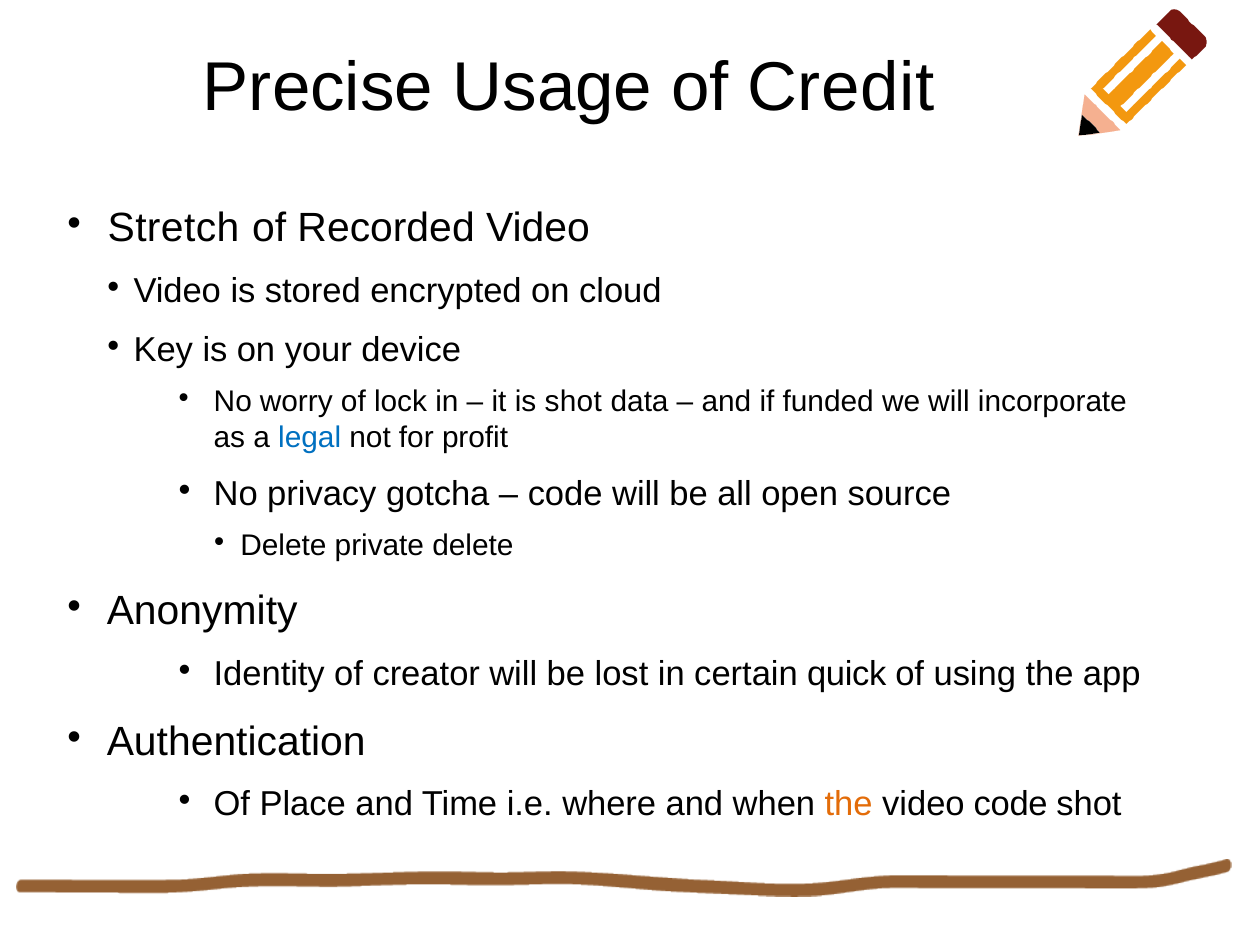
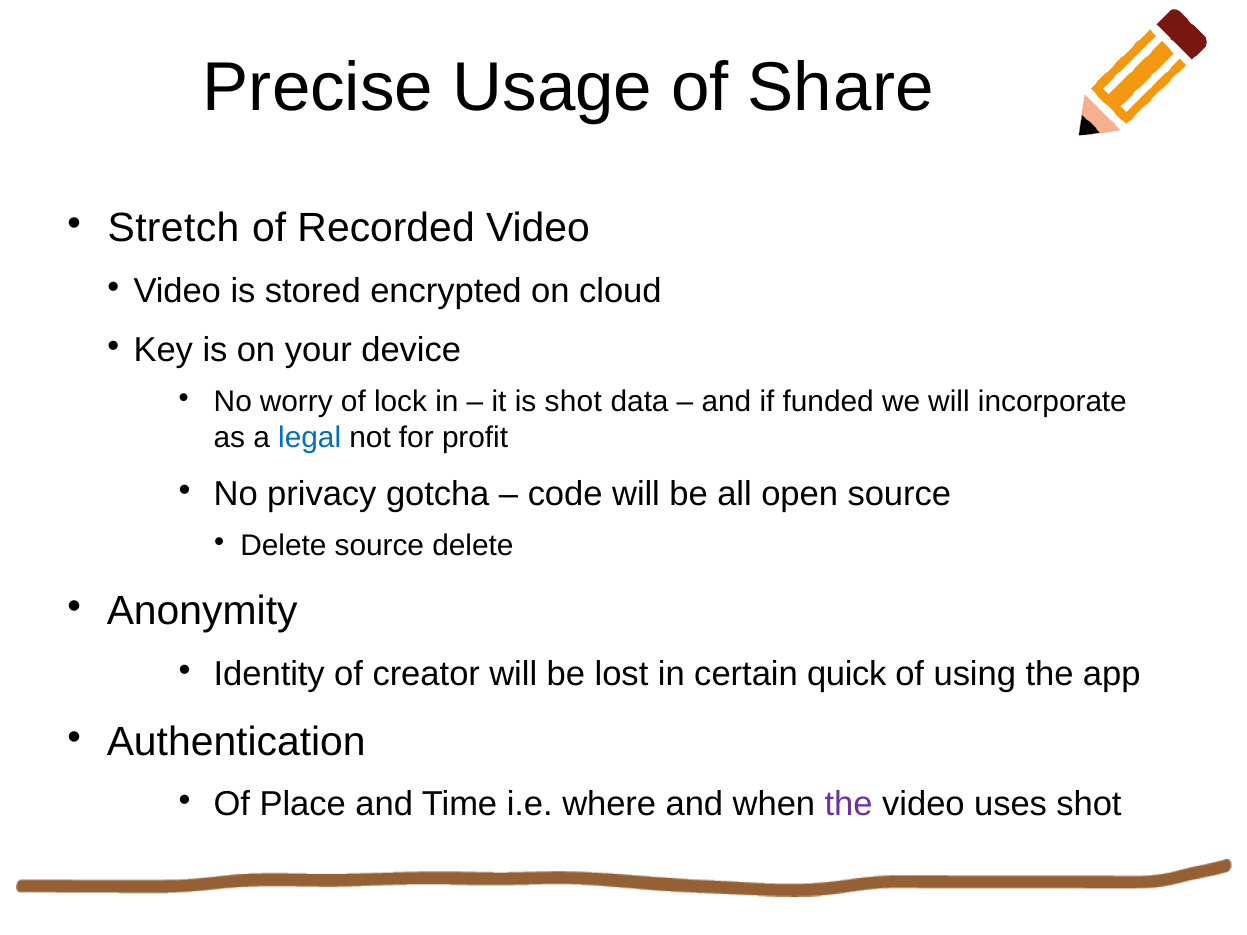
Credit: Credit -> Share (841, 88)
Delete private: private -> source (379, 546)
the colour: orange -> purple (849, 805)
video code: code -> uses (1011, 805)
